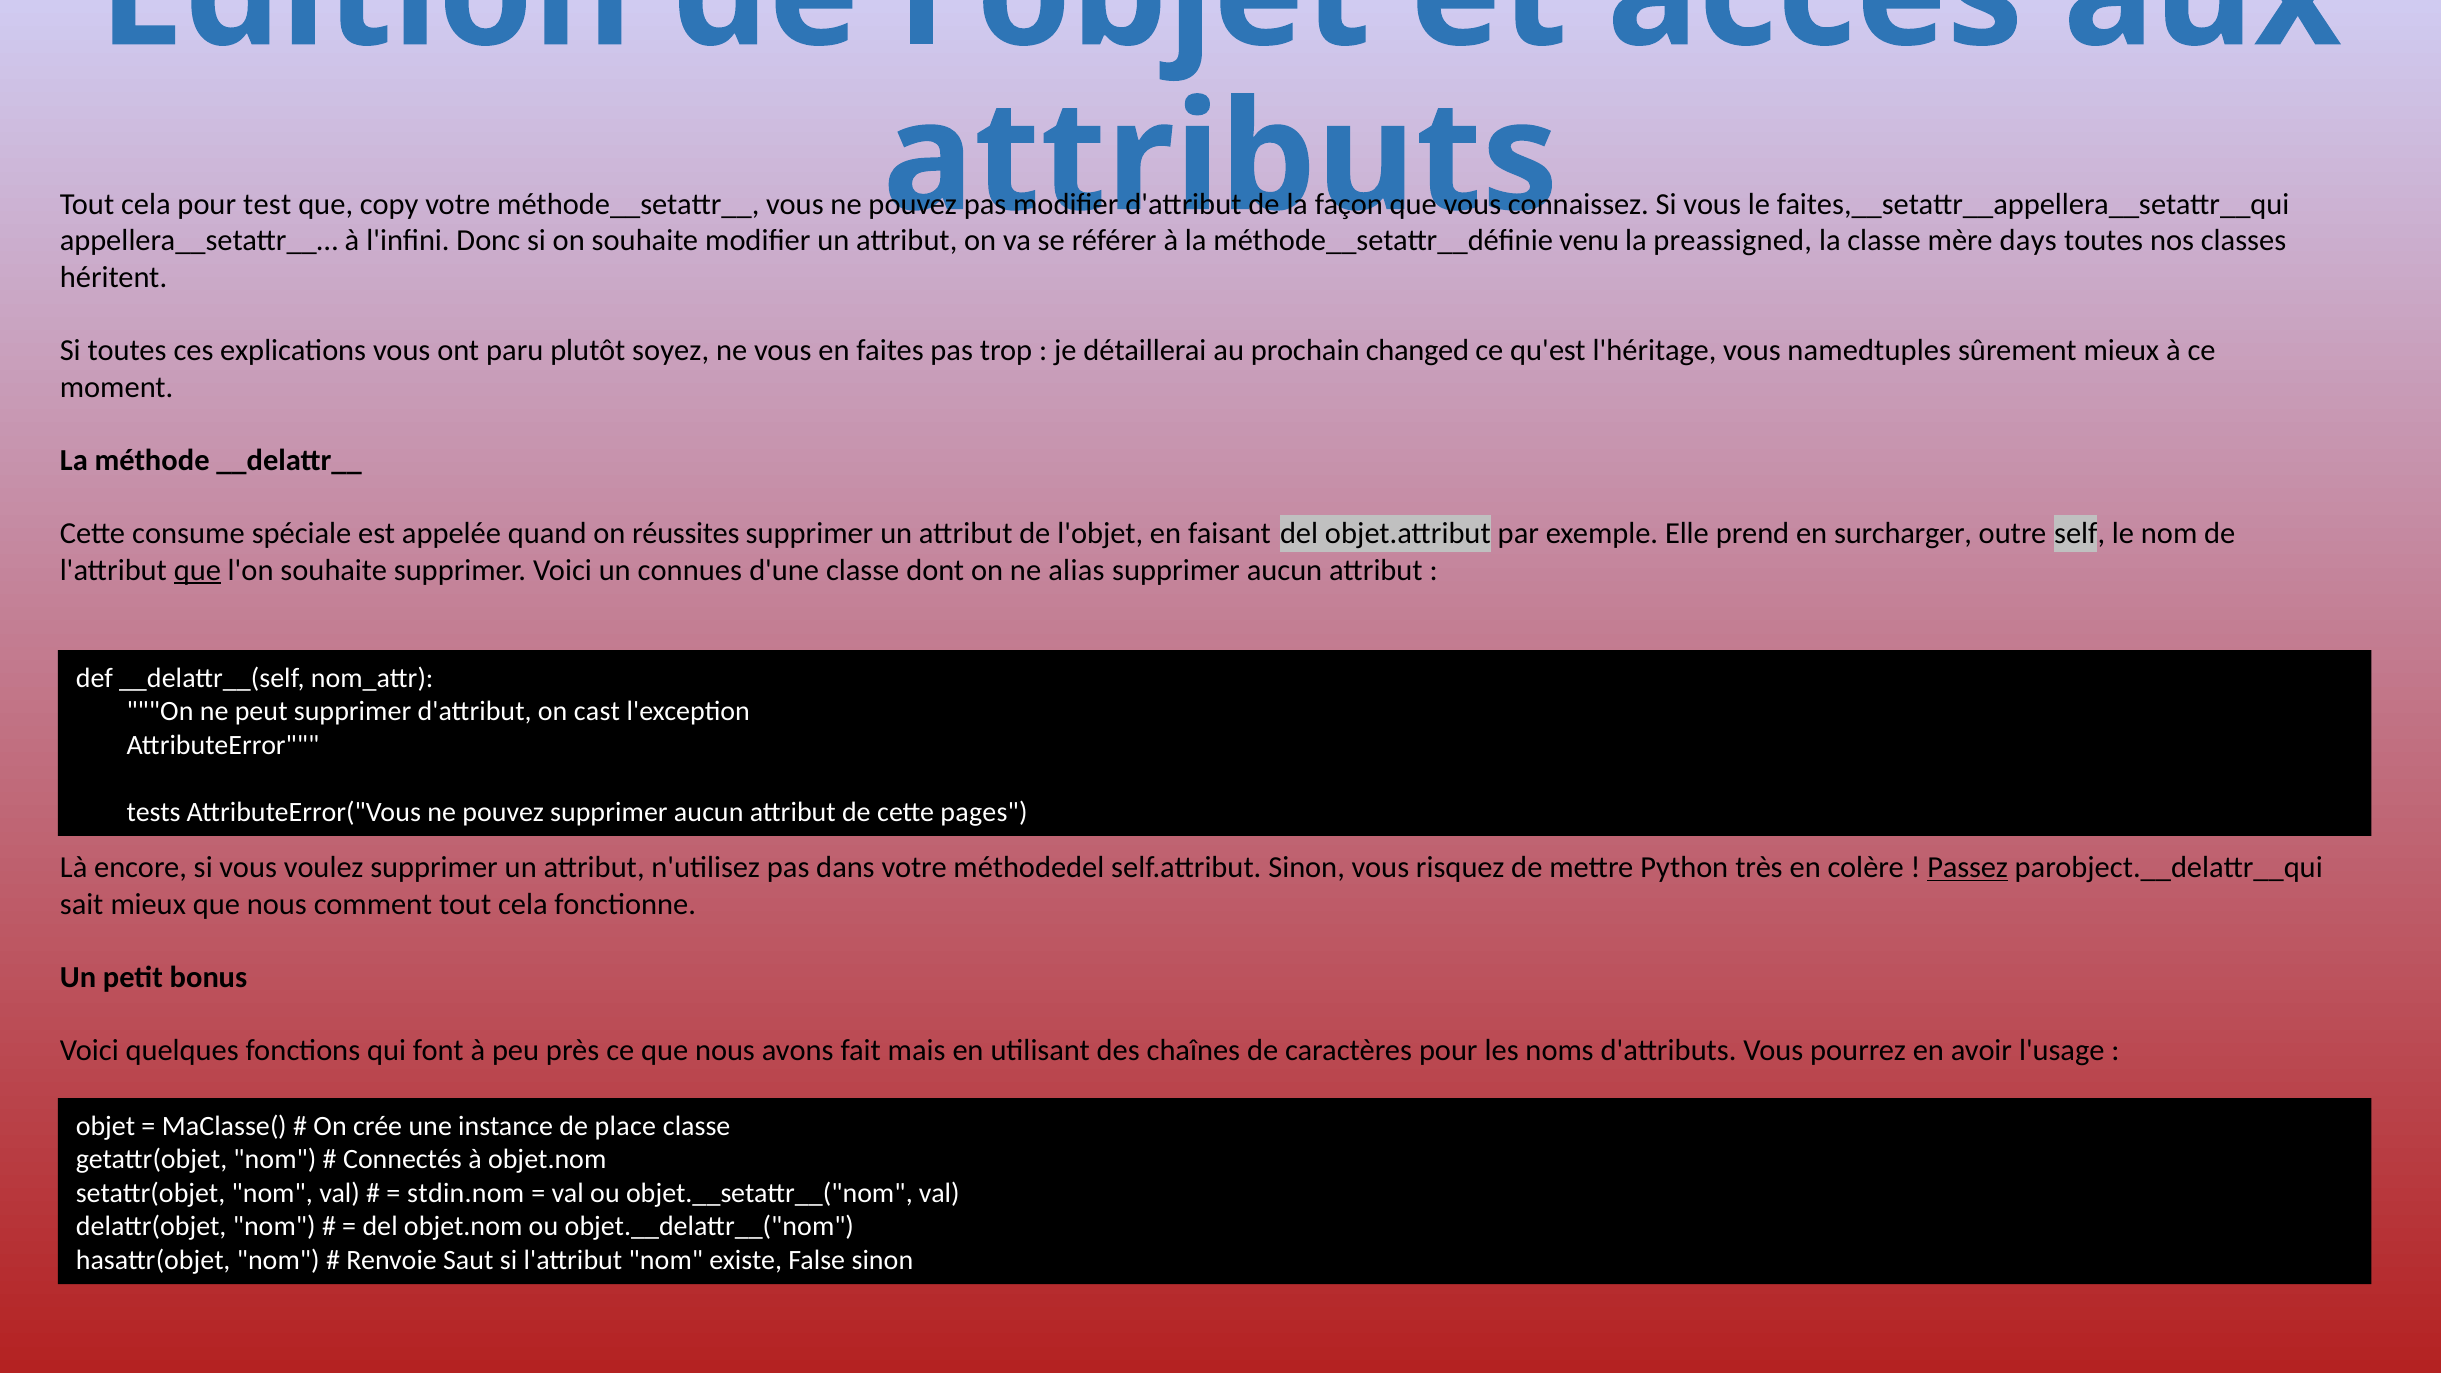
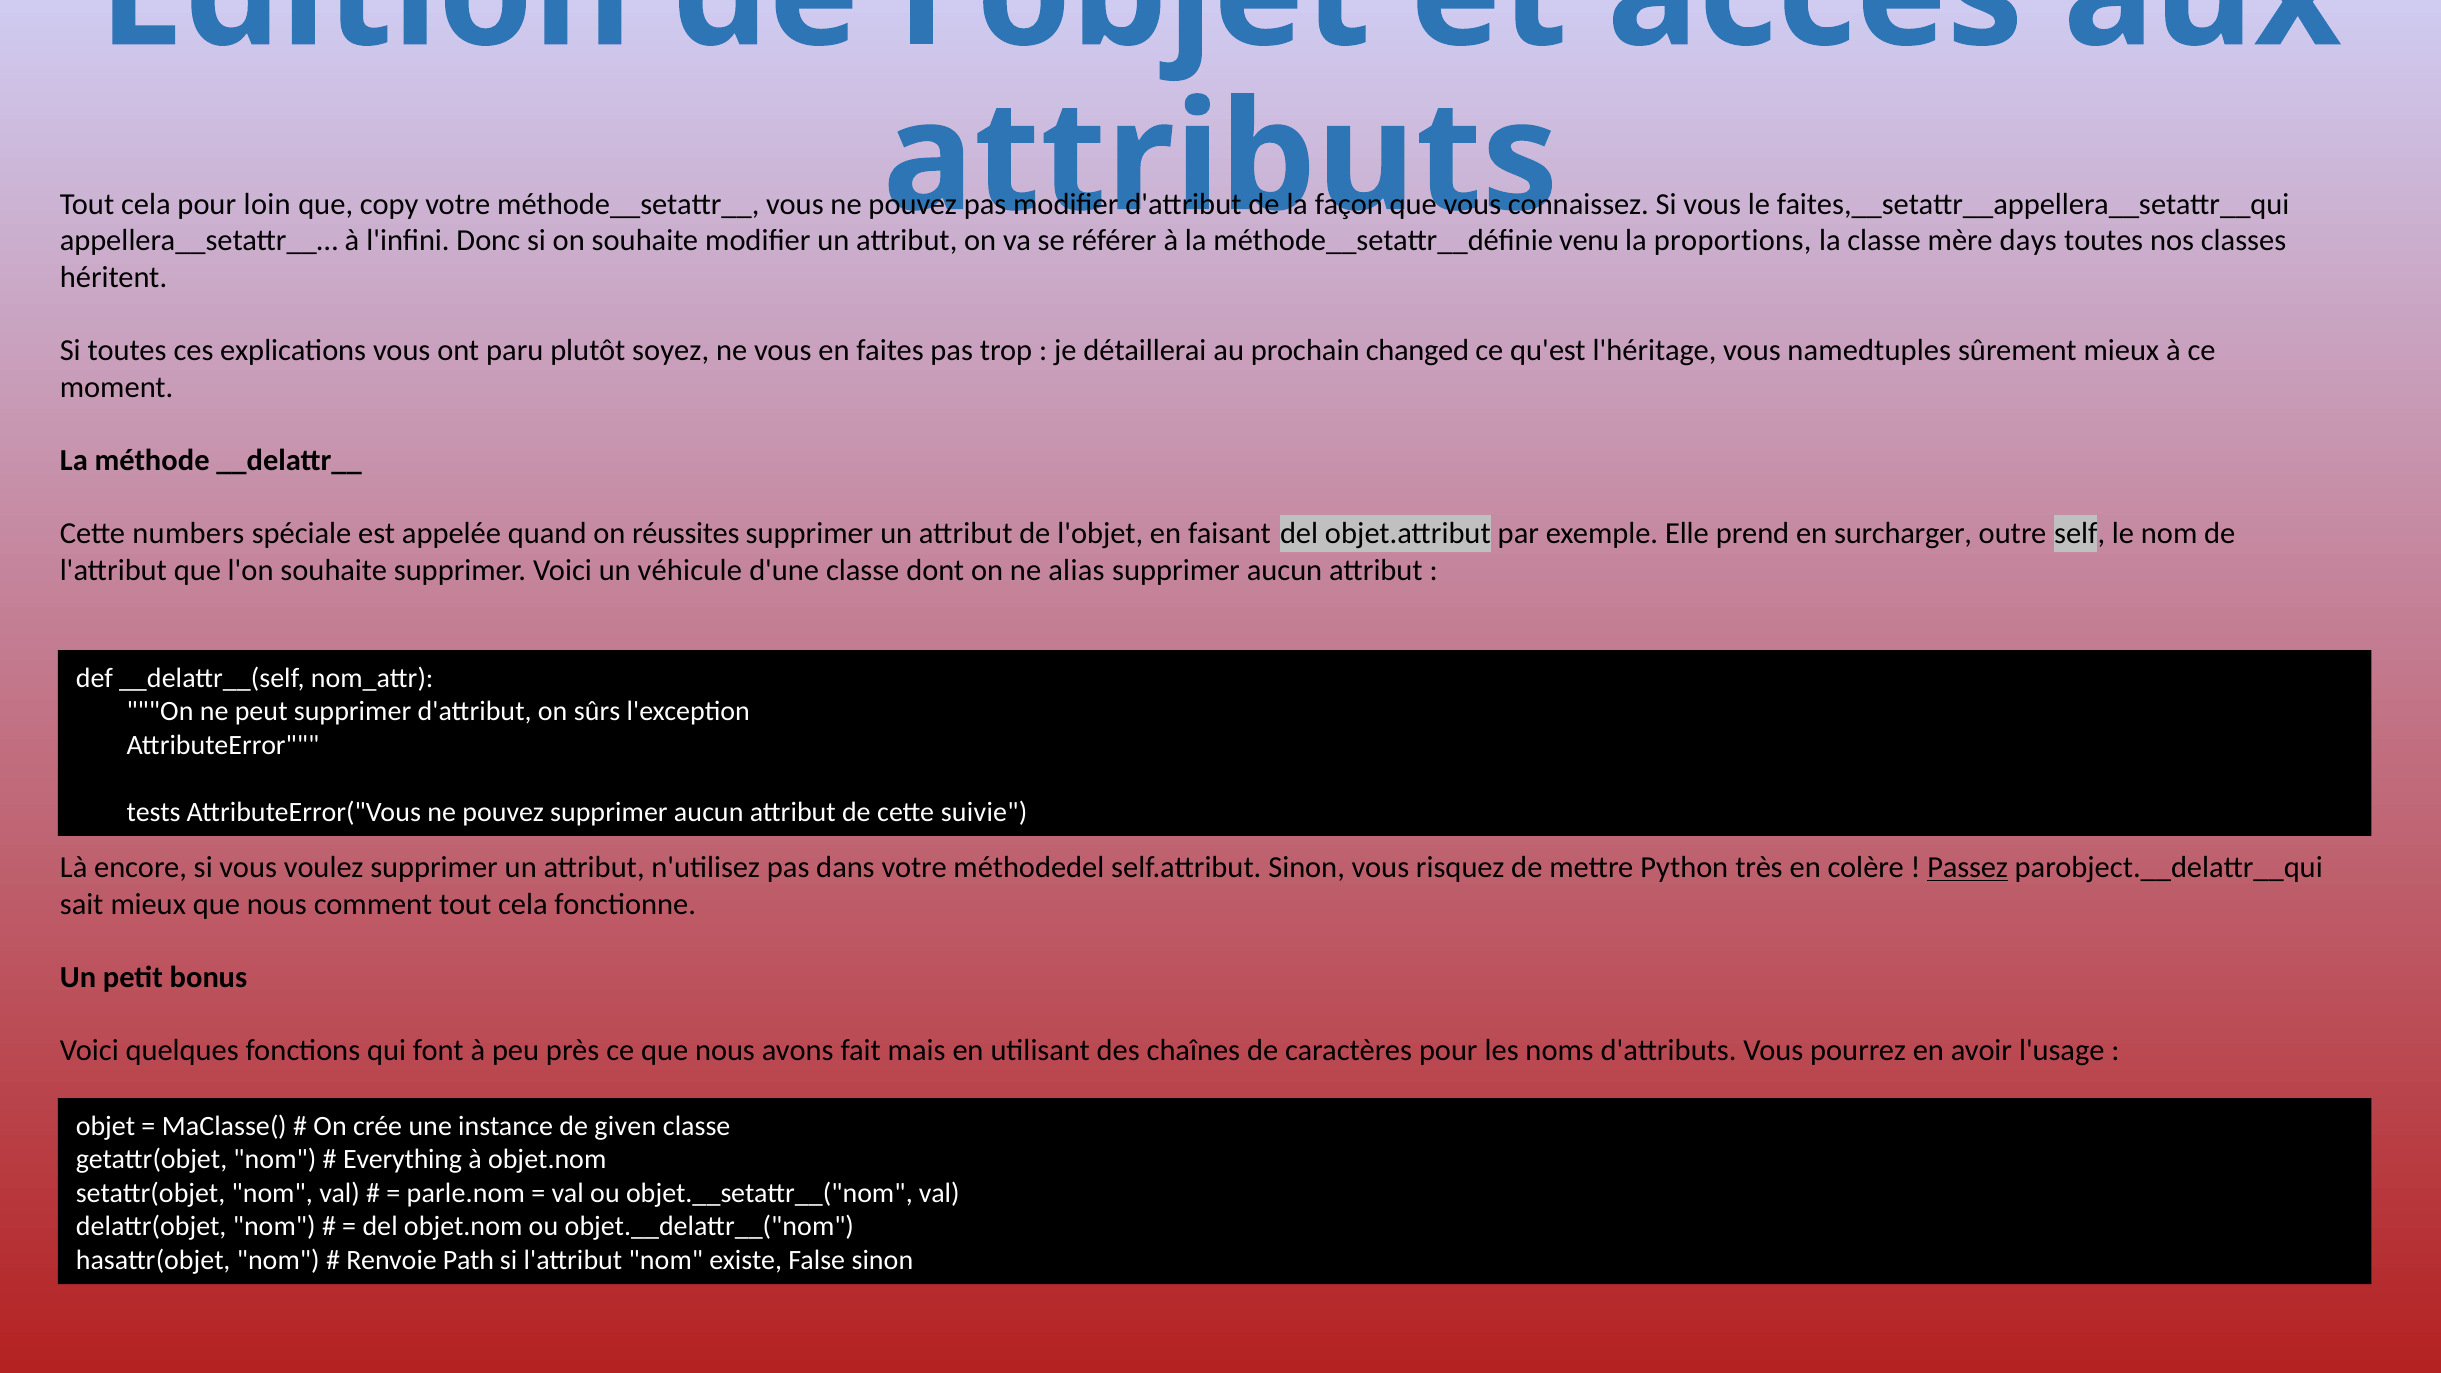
test: test -> loin (267, 204)
preassigned: preassigned -> proportions (1733, 241)
consume: consume -> numbers (188, 534)
que underline: present -> none (197, 570)
connues: connues -> véhicule (690, 570)
cast: cast -> sûrs (597, 711)
pages: pages -> suivie (984, 812)
place: place -> given (625, 1126)
Connectés: Connectés -> Everything (403, 1160)
stdin.nom: stdin.nom -> parle.nom (466, 1193)
Saut: Saut -> Path (468, 1260)
